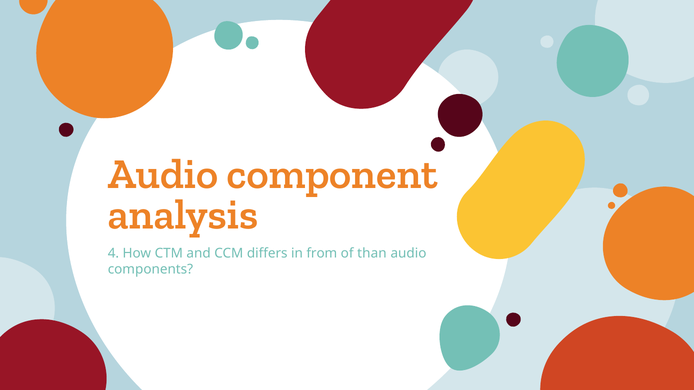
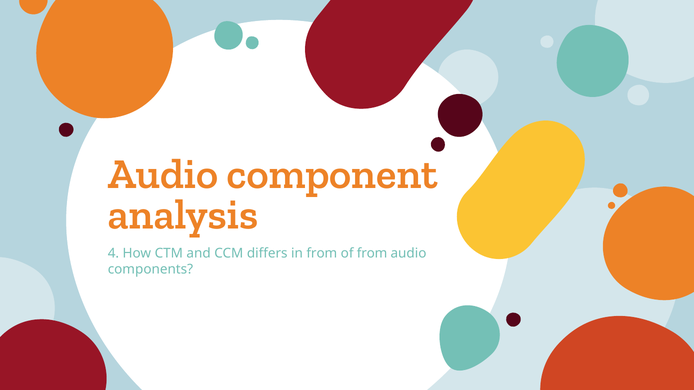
of than: than -> from (372, 254)
